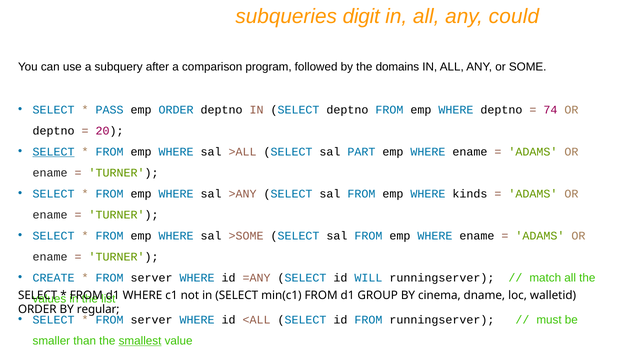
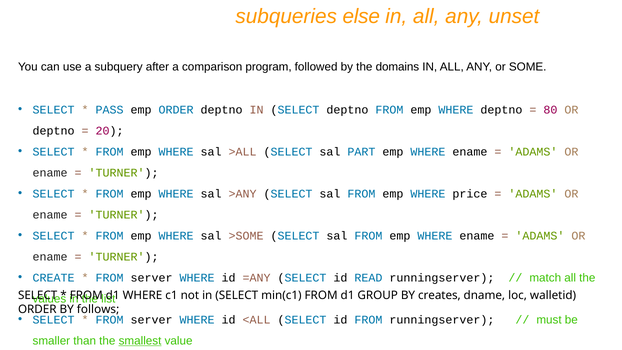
digit: digit -> else (361, 16)
could: could -> unset (514, 16)
74: 74 -> 80 (550, 110)
SELECT underline: present -> none (54, 152)
kinds: kinds -> price (470, 194)
WILL: WILL -> READ (368, 278)
cinema: cinema -> creates (439, 295)
regular: regular -> follows (98, 309)
